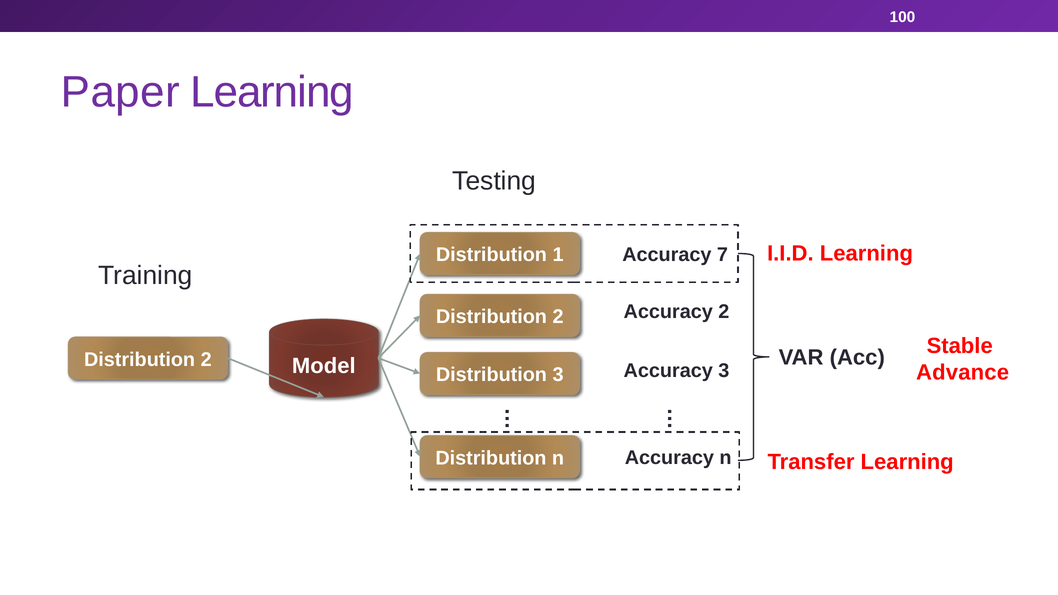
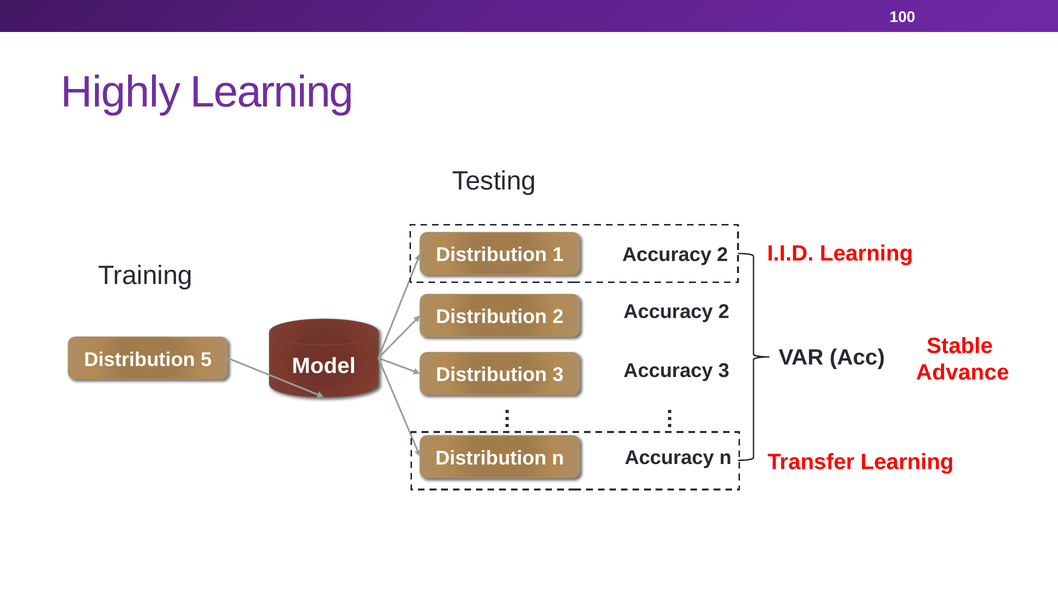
Paper: Paper -> Highly (121, 92)
7: 7 -> 2 (723, 255)
2: 2 -> 5 (206, 360)
